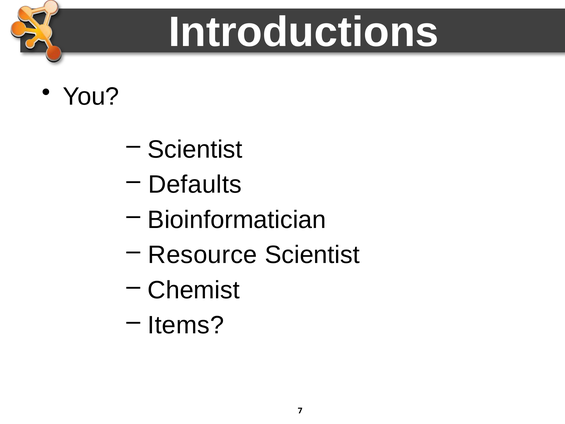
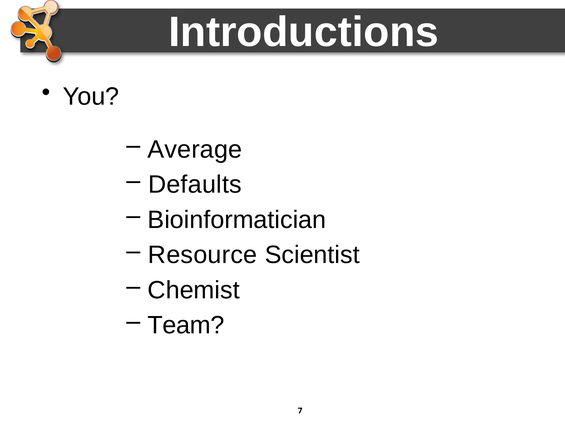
Scientist: Scientist -> Average (195, 149)
Items: Items -> Team (186, 325)
